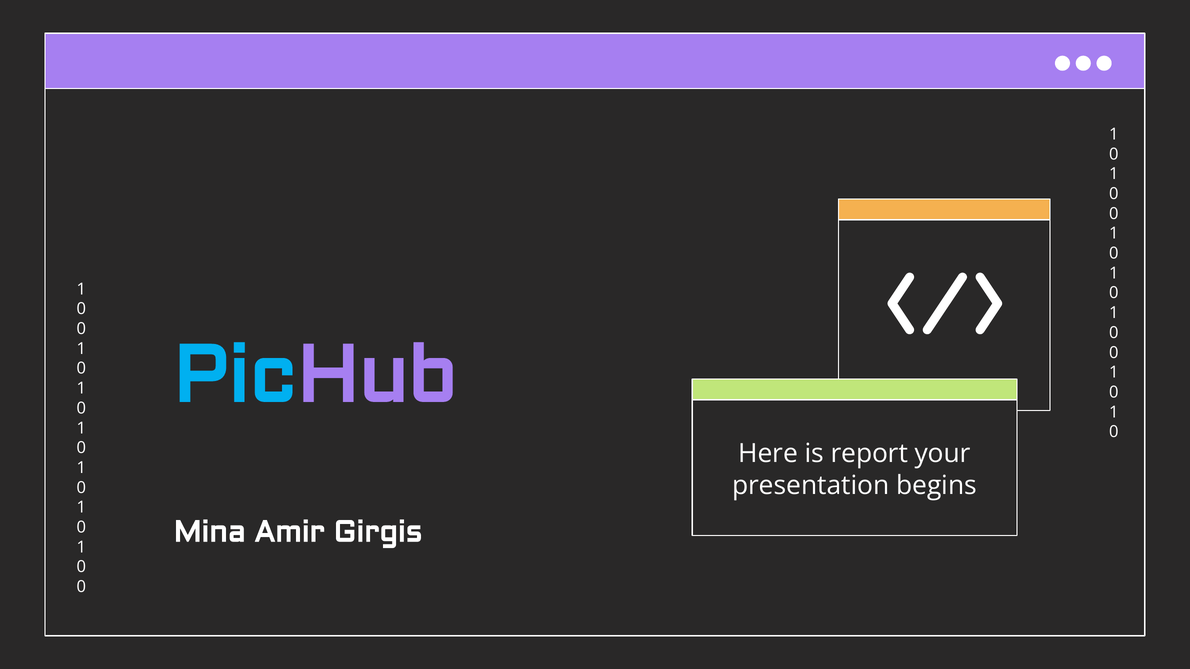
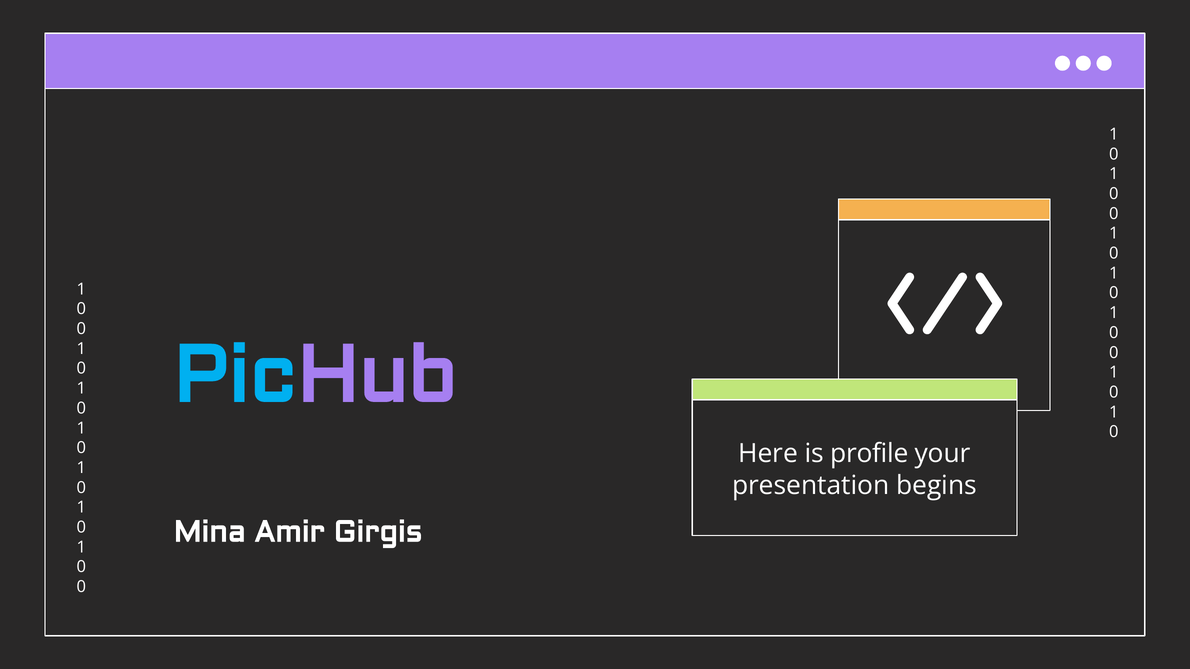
report: report -> profile (869, 454)
